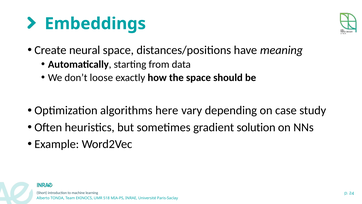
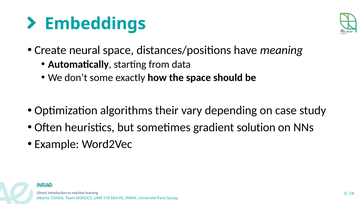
loose: loose -> some (101, 77)
here: here -> their (167, 110)
